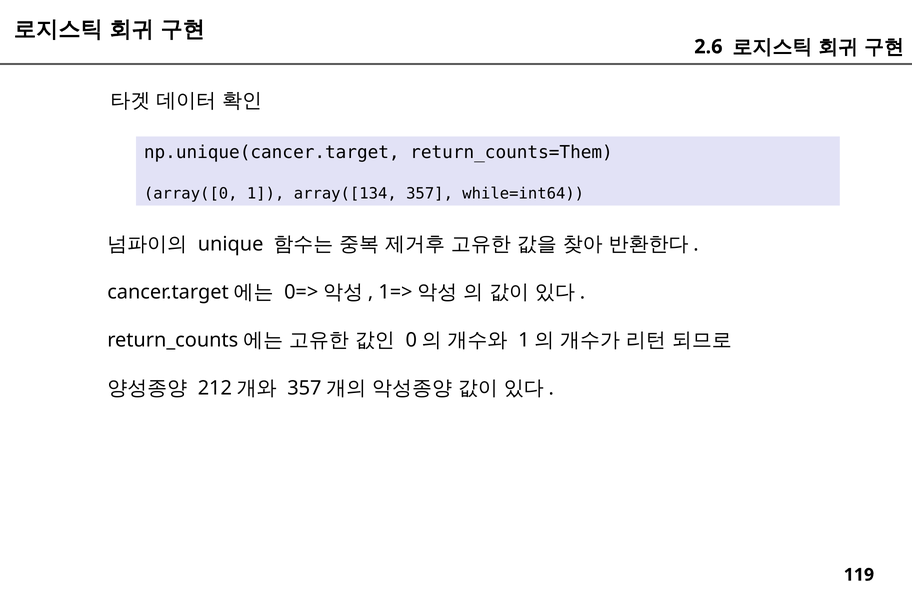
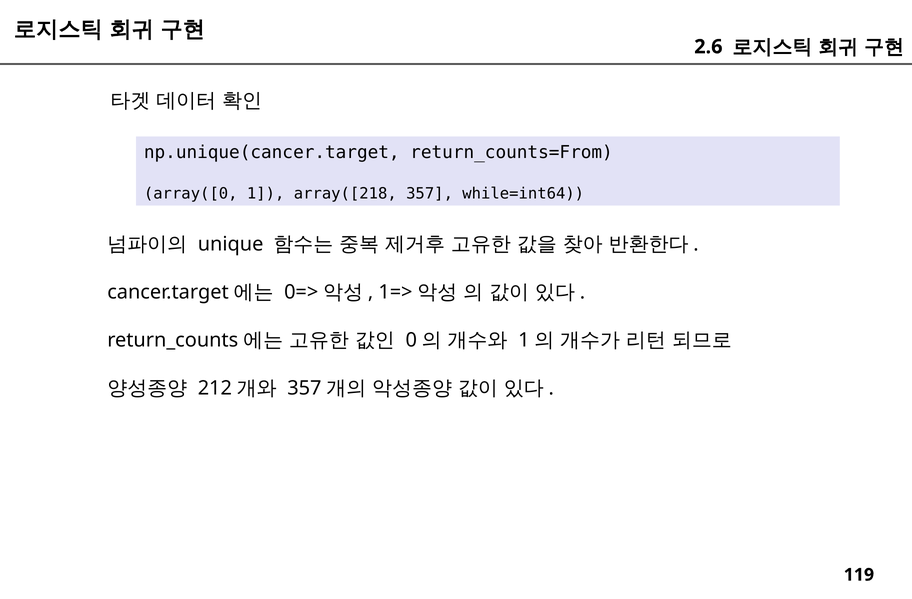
return_counts=Them: return_counts=Them -> return_counts=From (512, 152)
array([134: array([134 -> array([218 (345, 193)
